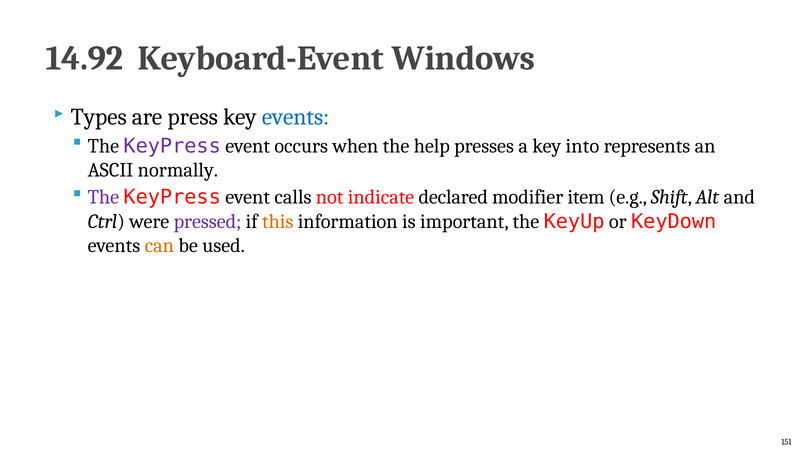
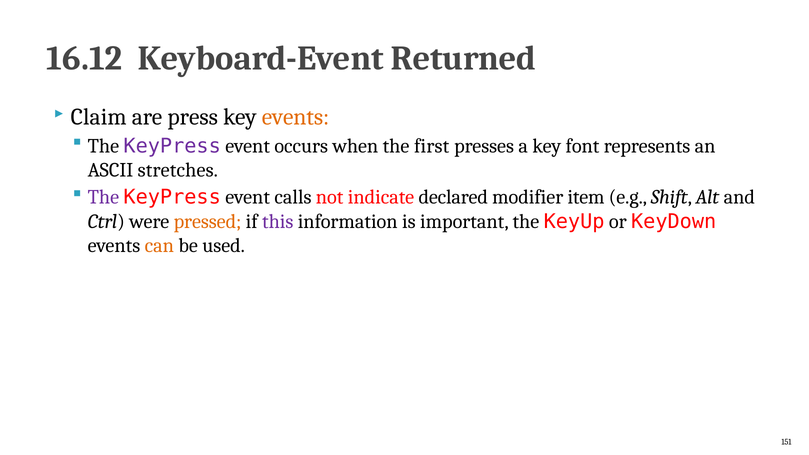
14.92: 14.92 -> 16.12 (84, 59)
Windows: Windows -> Returned (463, 59)
Types: Types -> Claim (99, 117)
events colour: blue -> orange (296, 117)
help: help -> first (432, 146)
into: into -> font (582, 146)
normally: normally -> stretches (178, 170)
pressed colour: purple -> orange (208, 221)
this colour: orange -> purple (278, 221)
